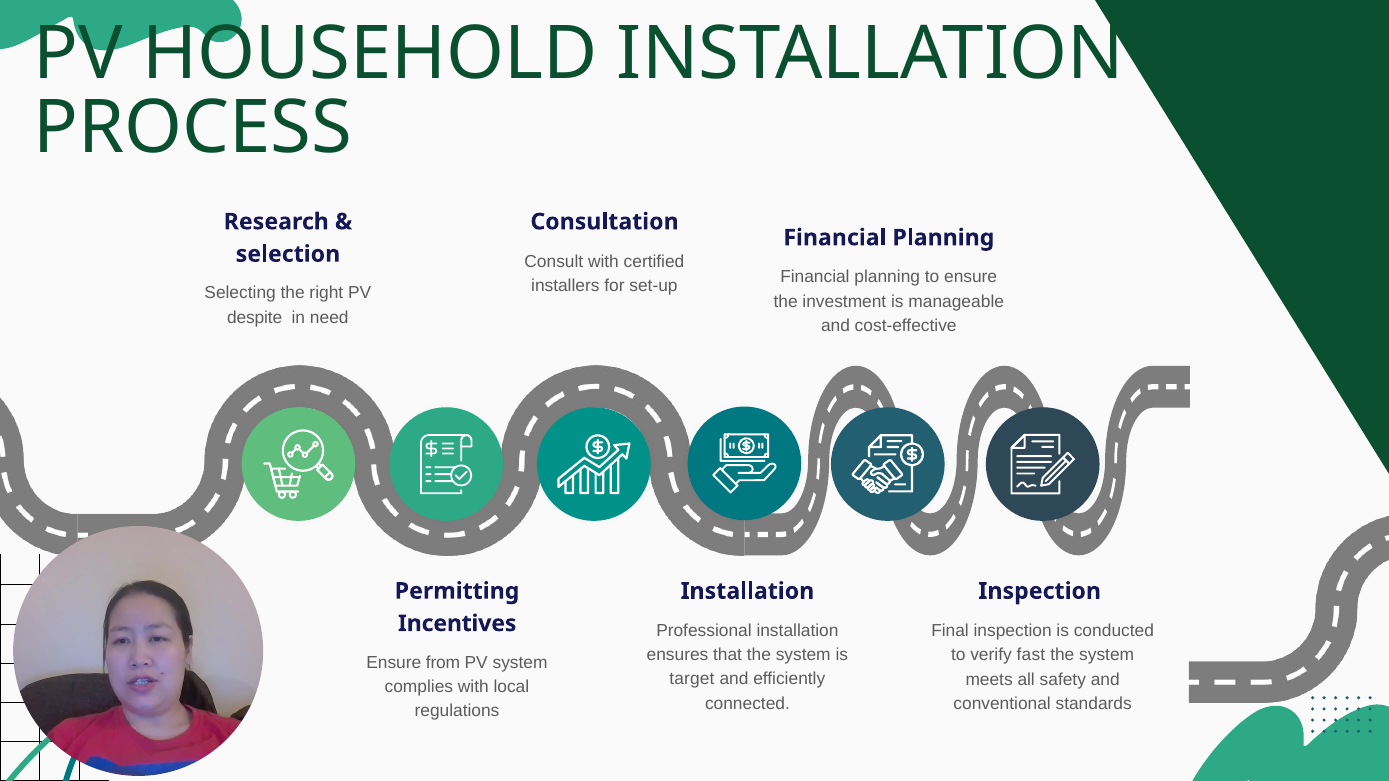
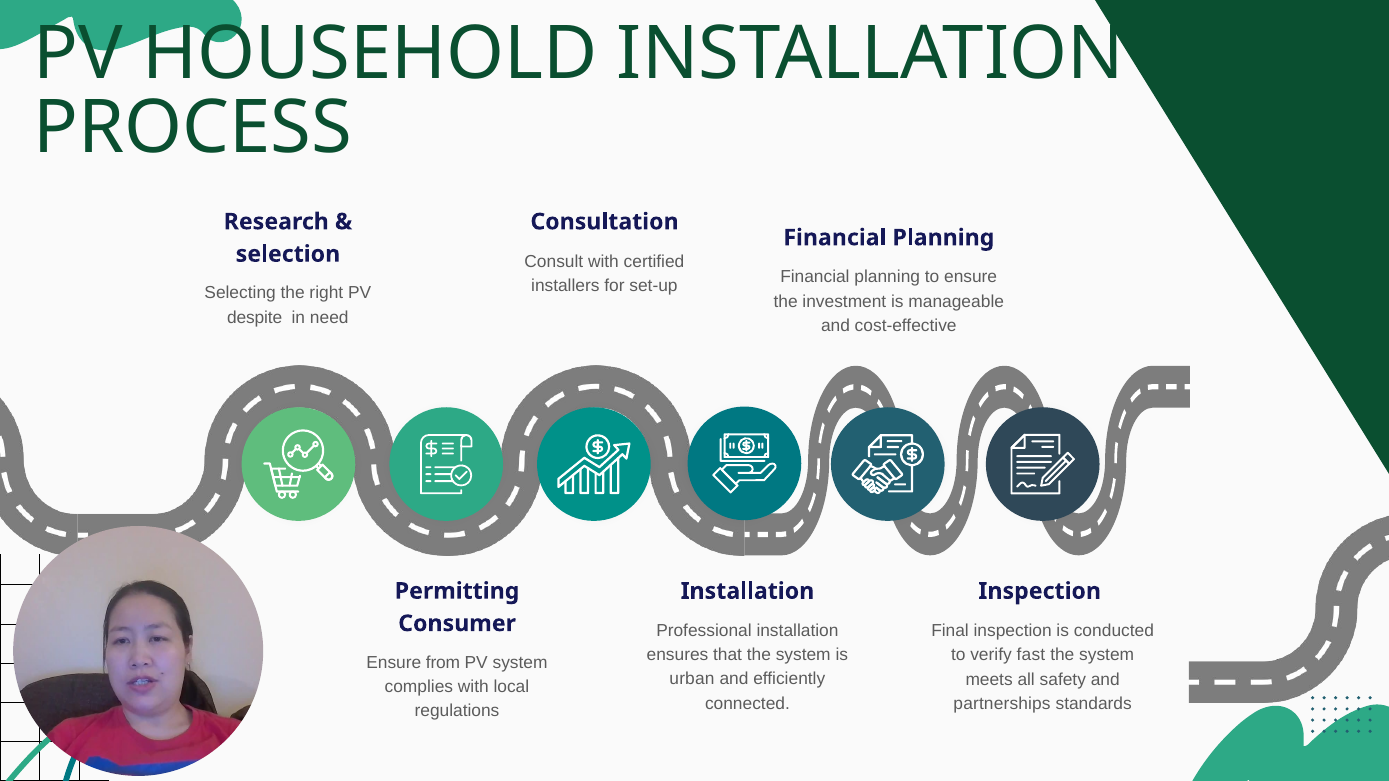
Incentives: Incentives -> Consumer (457, 624)
target: target -> urban (692, 679)
conventional: conventional -> partnerships (1002, 704)
